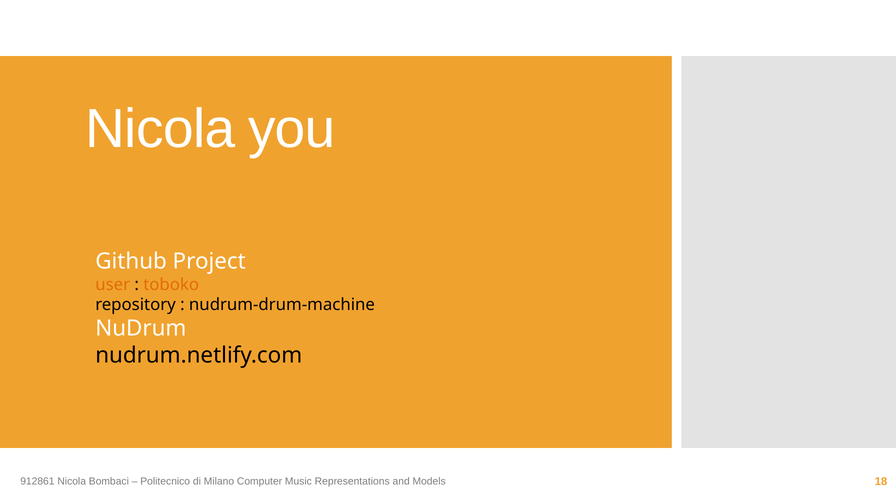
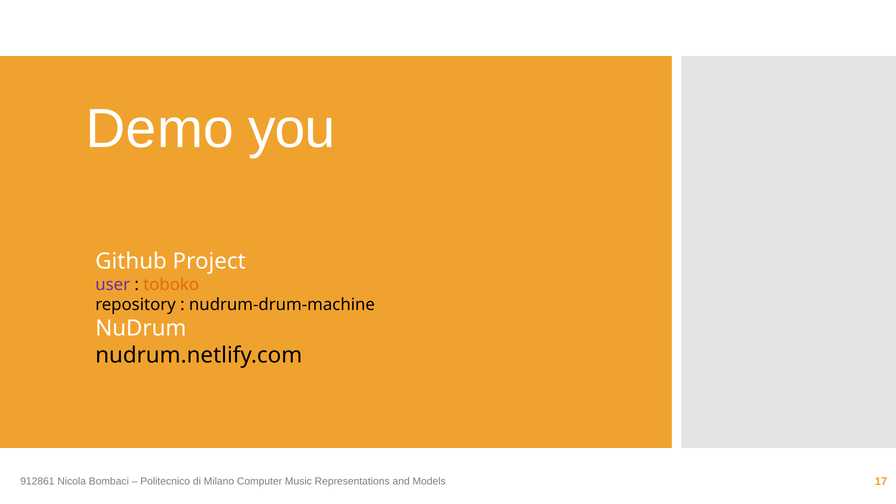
Nicola: Nicola -> Demo (160, 129)
user colour: orange -> purple (113, 284)
18: 18 -> 17 (881, 481)
